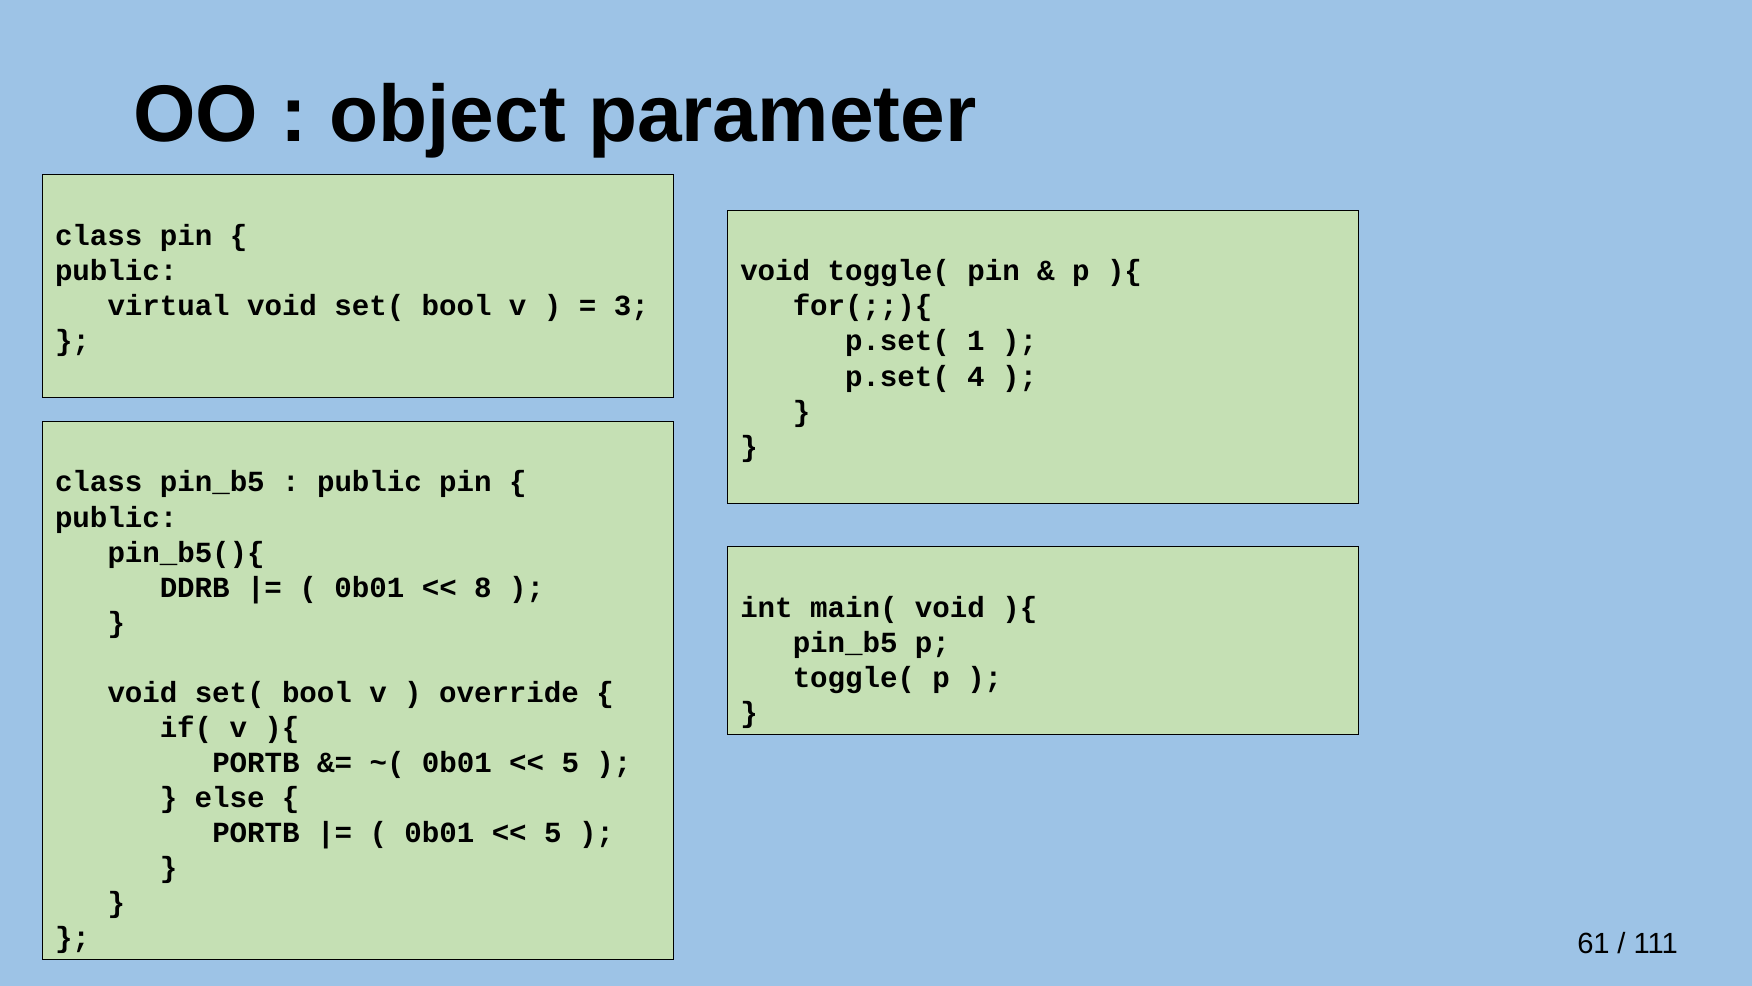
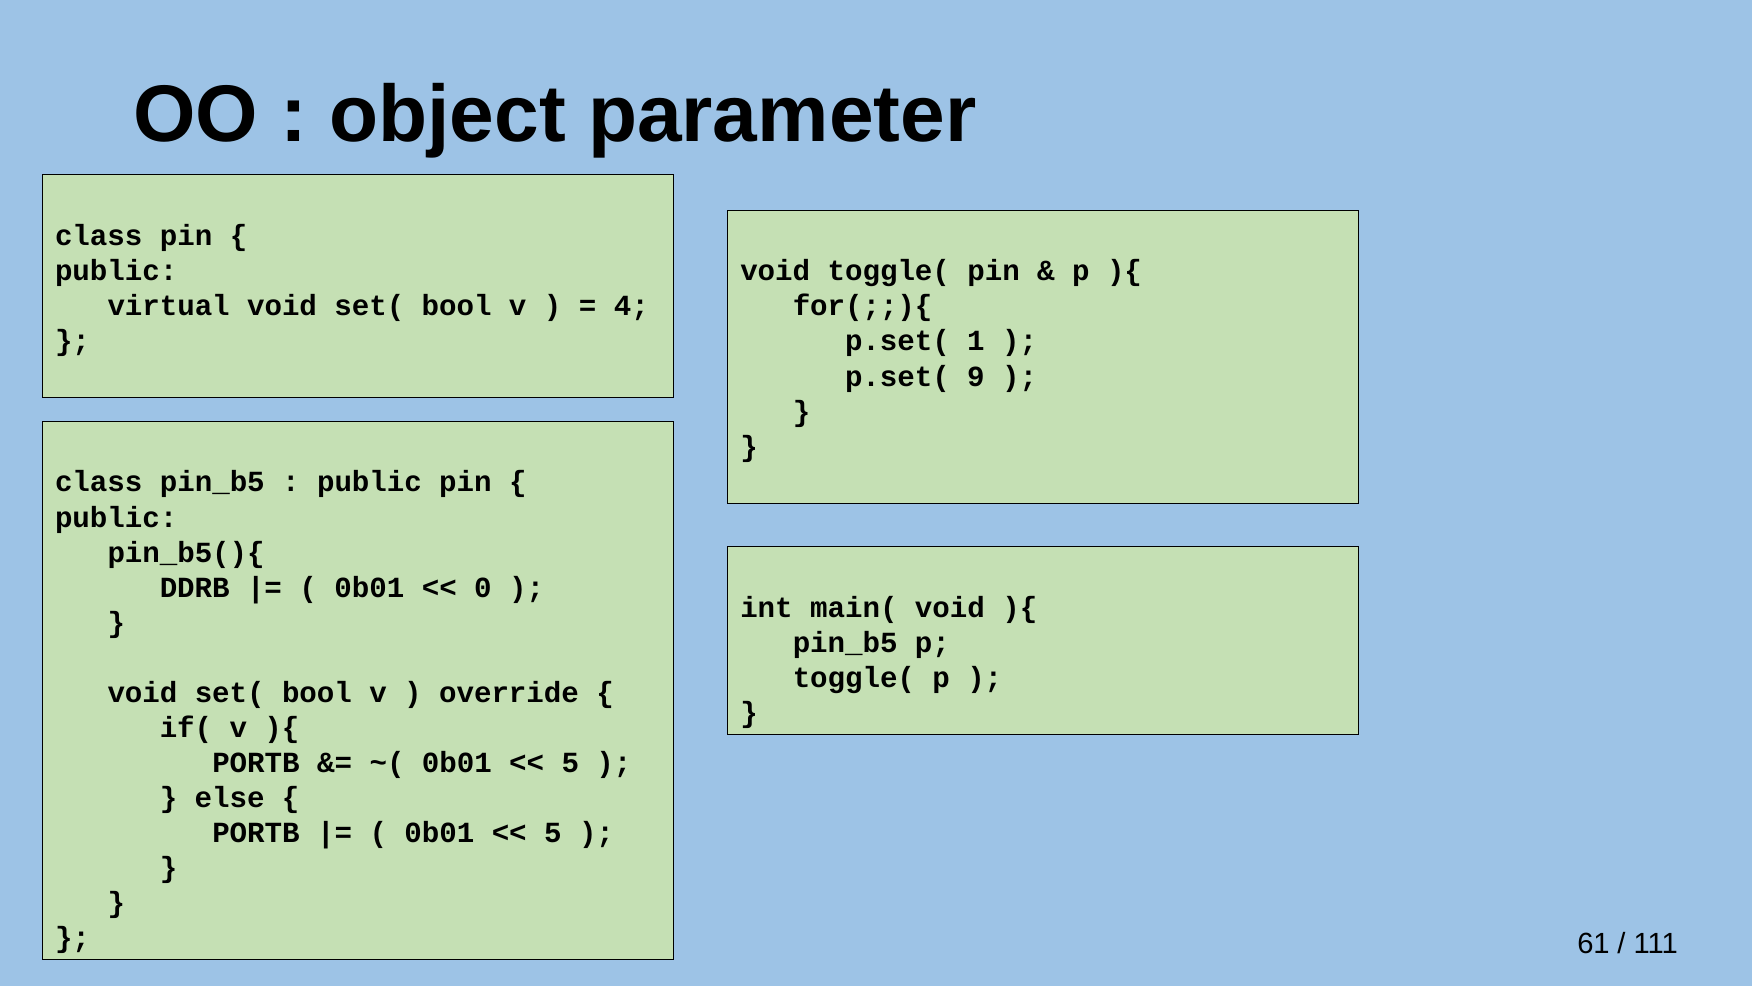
3: 3 -> 4 (631, 305)
4: 4 -> 9 (976, 376)
8: 8 -> 0 (483, 587)
